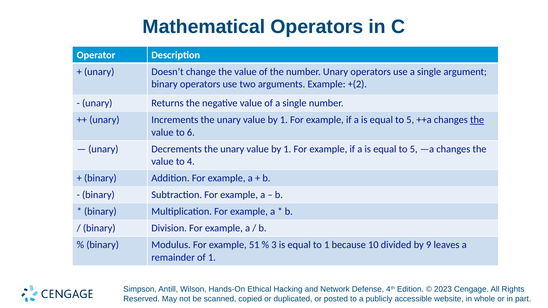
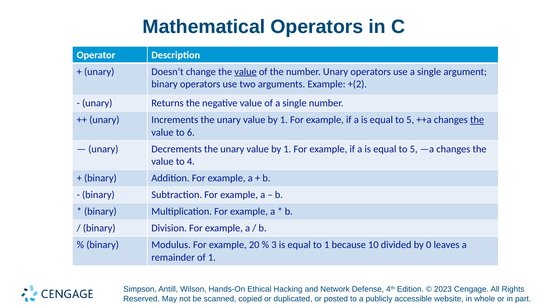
value underline: none -> present (246, 72)
51: 51 -> 20 (254, 245)
9: 9 -> 0 (429, 245)
